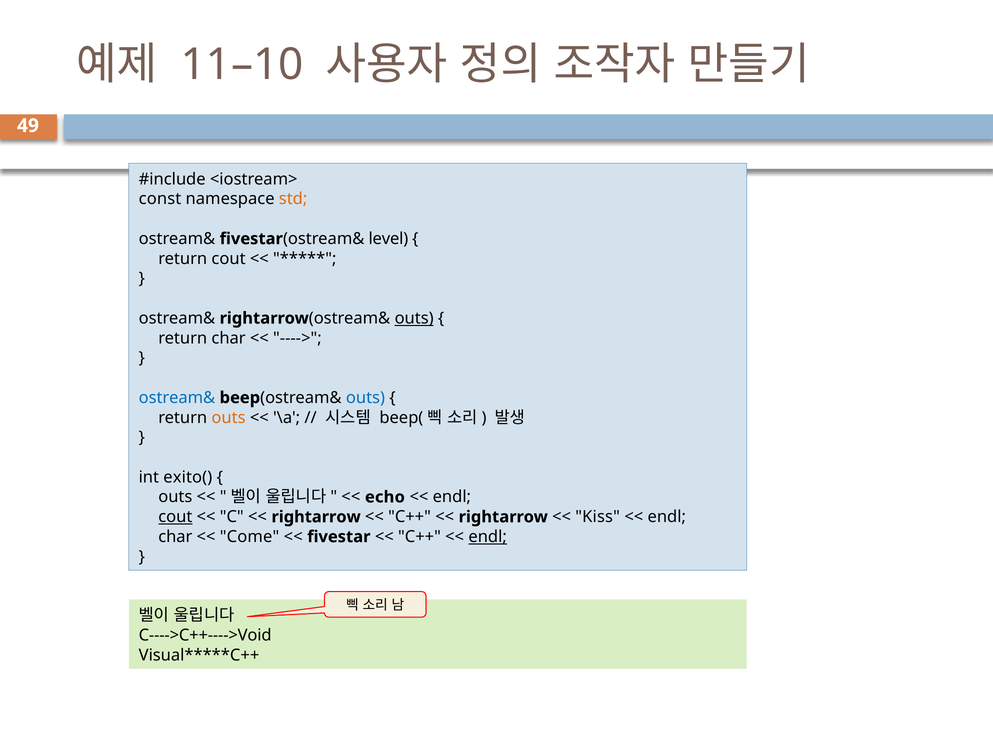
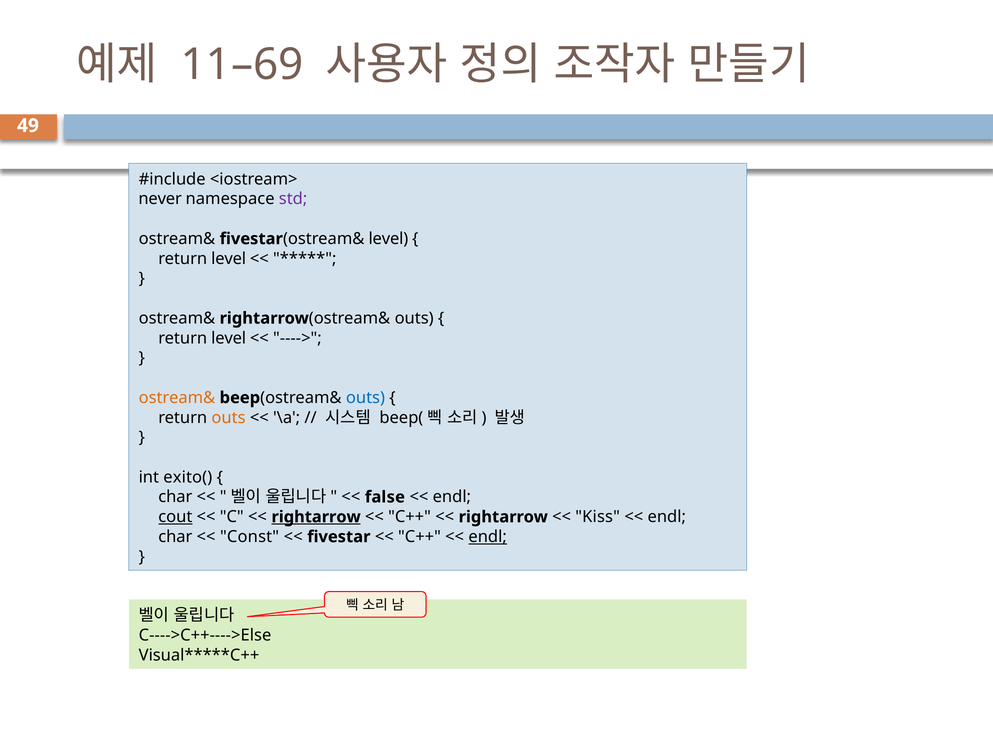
11–10: 11–10 -> 11–69 (242, 65)
const: const -> never (160, 199)
std colour: orange -> purple (293, 199)
cout: cout -> level (229, 259)
outs underline: present -> none (414, 318)
char: char -> level (229, 338)
ostream& colour: blue -> orange (177, 398)
outs: outs -> char (175, 497)
echo: echo -> false (385, 497)
rightarrow underline: none -> present (316, 517)
Come: Come -> Const (250, 537)
C---->C++---->Void: C---->C++---->Void -> C---->C++---->Else (205, 635)
